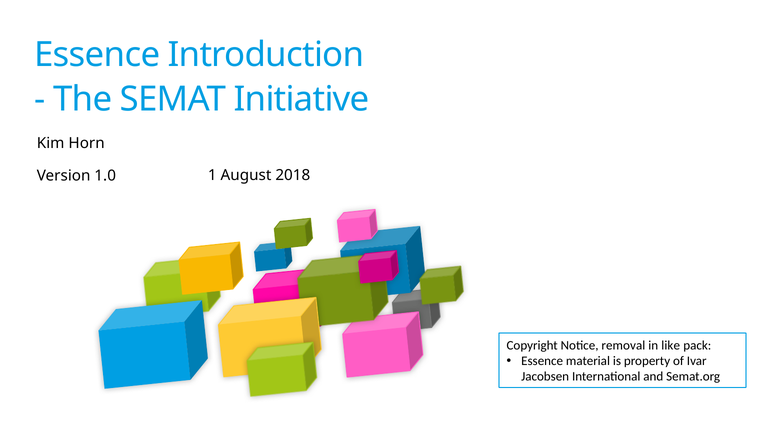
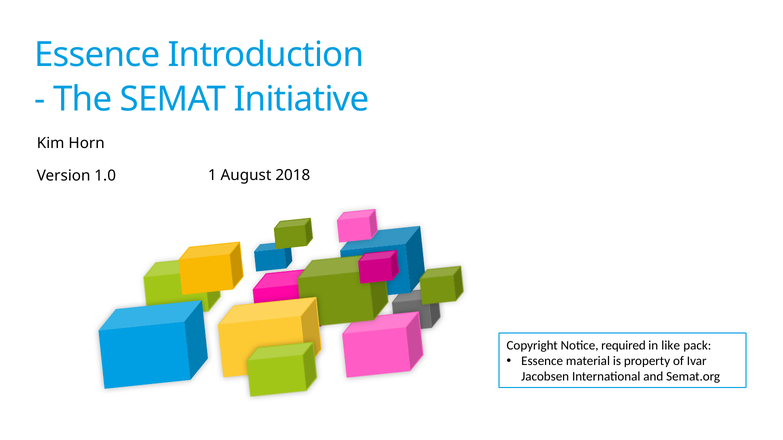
removal: removal -> required (623, 346)
